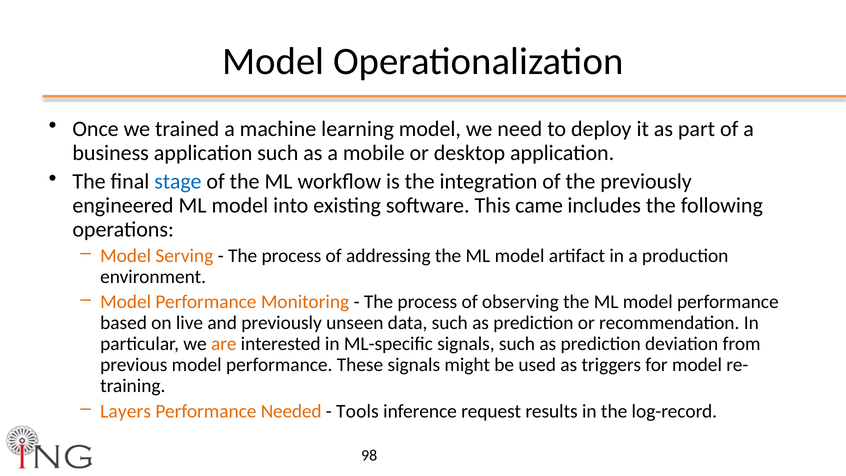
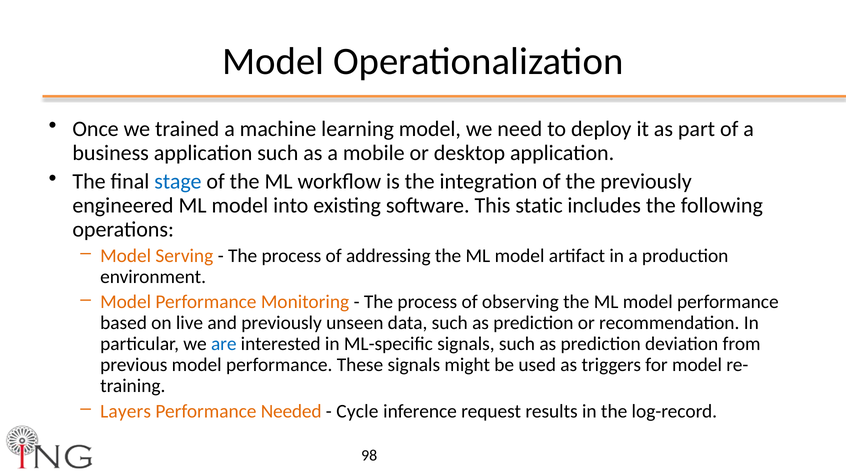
came: came -> static (539, 205)
are colour: orange -> blue (224, 344)
Tools: Tools -> Cycle (357, 411)
